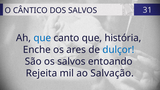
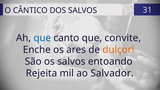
história: história -> convite (123, 38)
dulçor colour: blue -> orange (118, 50)
Salvação: Salvação -> Salvador (112, 73)
